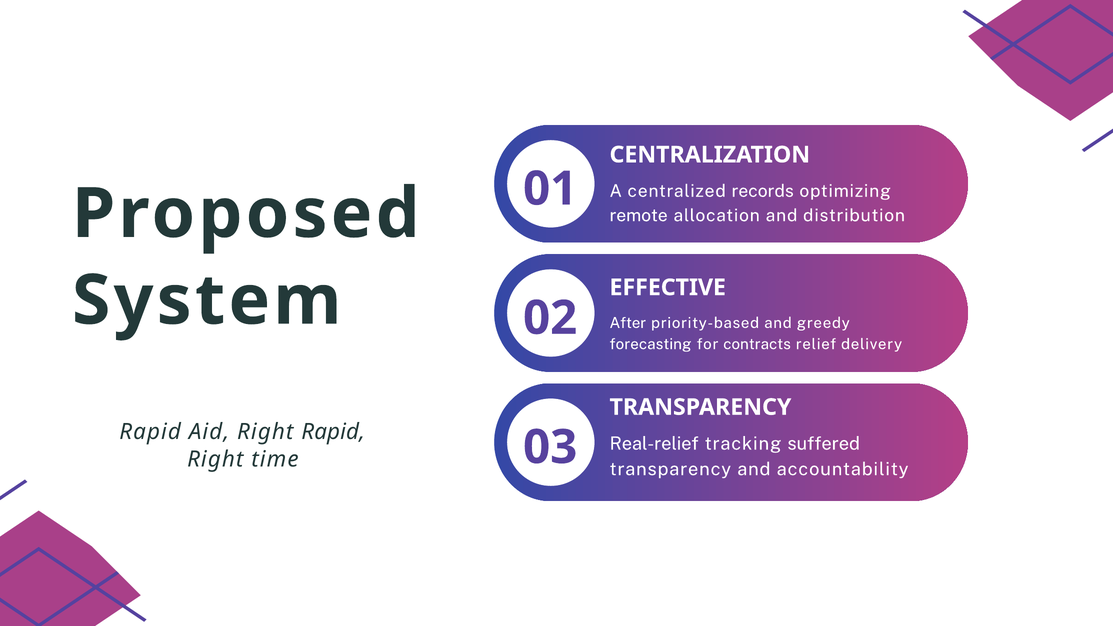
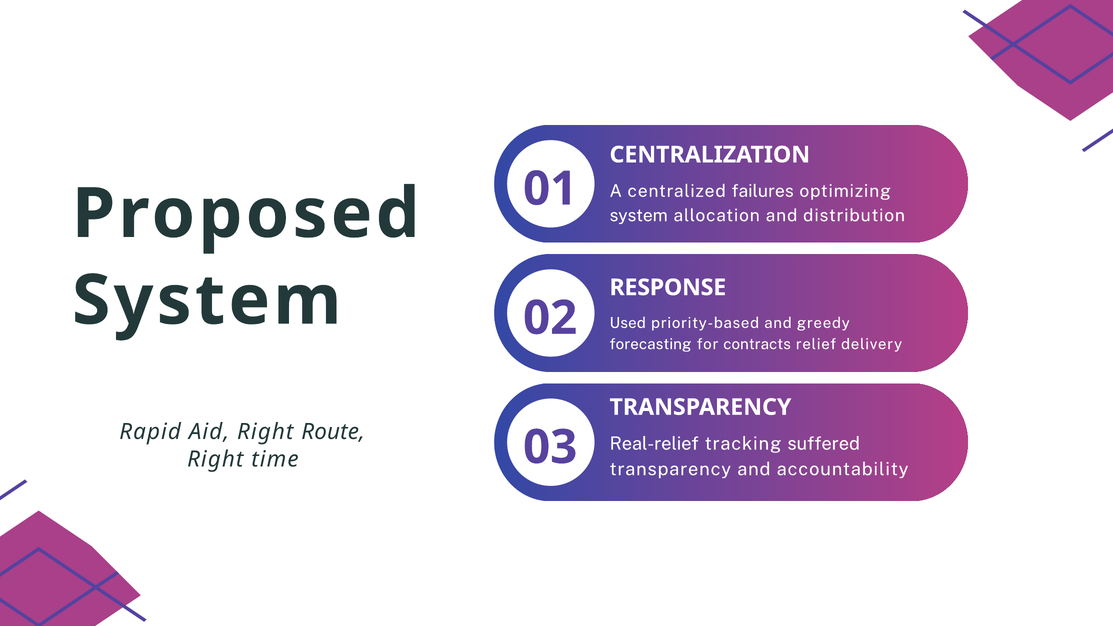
records: records -> failures (763, 191)
remote: remote -> system (639, 216)
EFFECTIVE: EFFECTIVE -> RESPONSE (668, 288)
After: After -> Used (628, 323)
Right Rapid: Rapid -> Route (333, 432)
